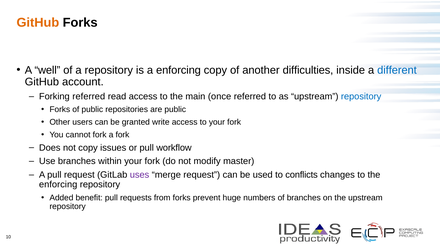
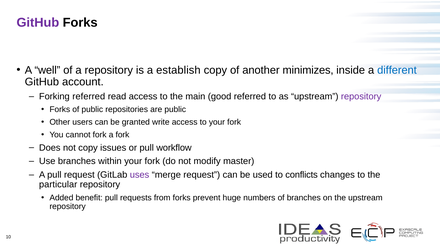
GitHub colour: orange -> purple (38, 23)
a enforcing: enforcing -> establish (178, 70)
difficulties: difficulties -> minimizes (308, 70)
once: once -> good (220, 97)
repository colour: blue -> purple (361, 97)
enforcing: enforcing -> particular (58, 185)
